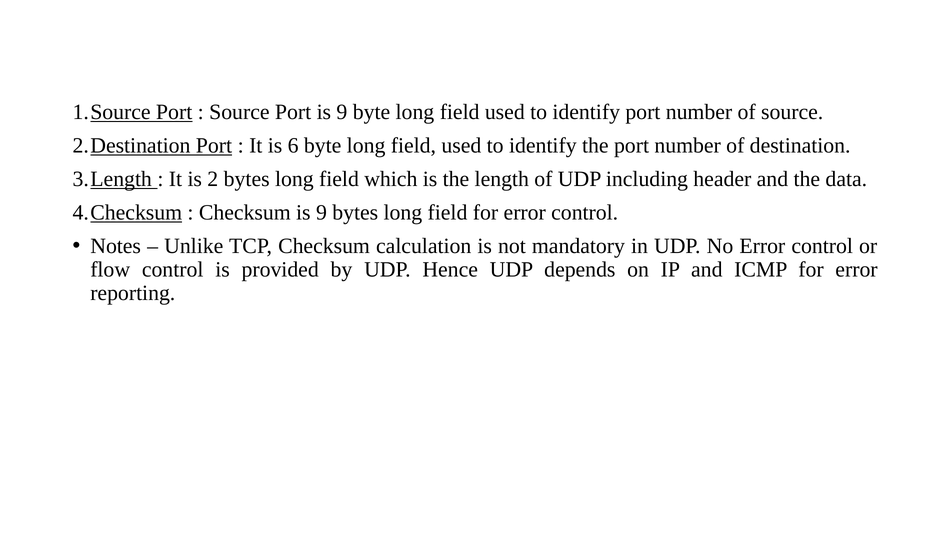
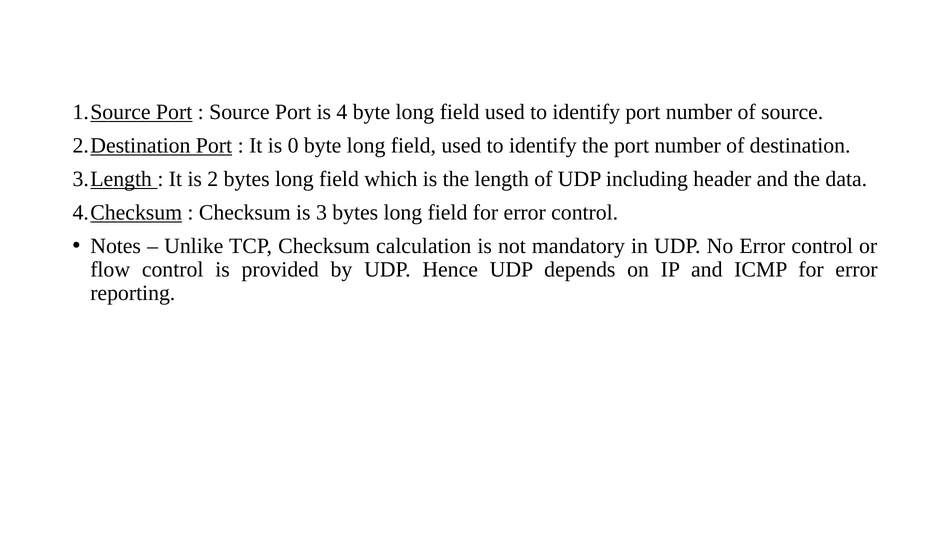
Port is 9: 9 -> 4 (342, 112)
6: 6 -> 0 (293, 145)
Checksum is 9: 9 -> 3 (321, 212)
